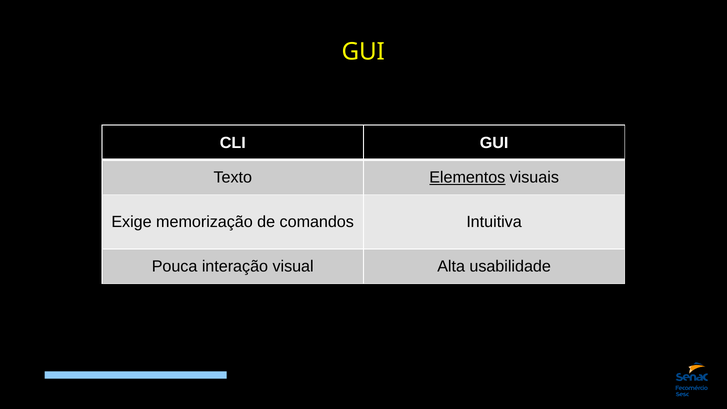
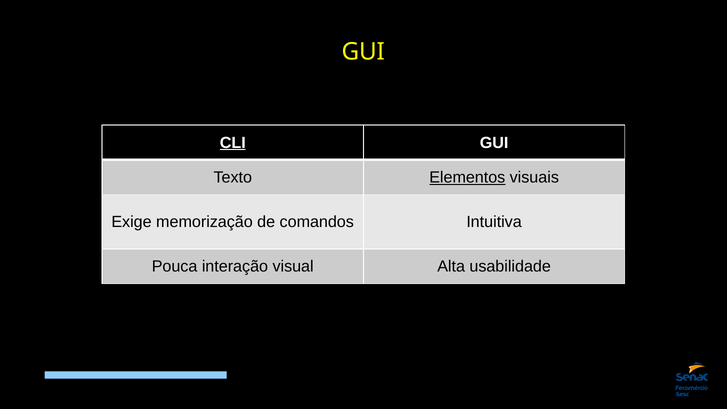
CLI underline: none -> present (233, 143)
